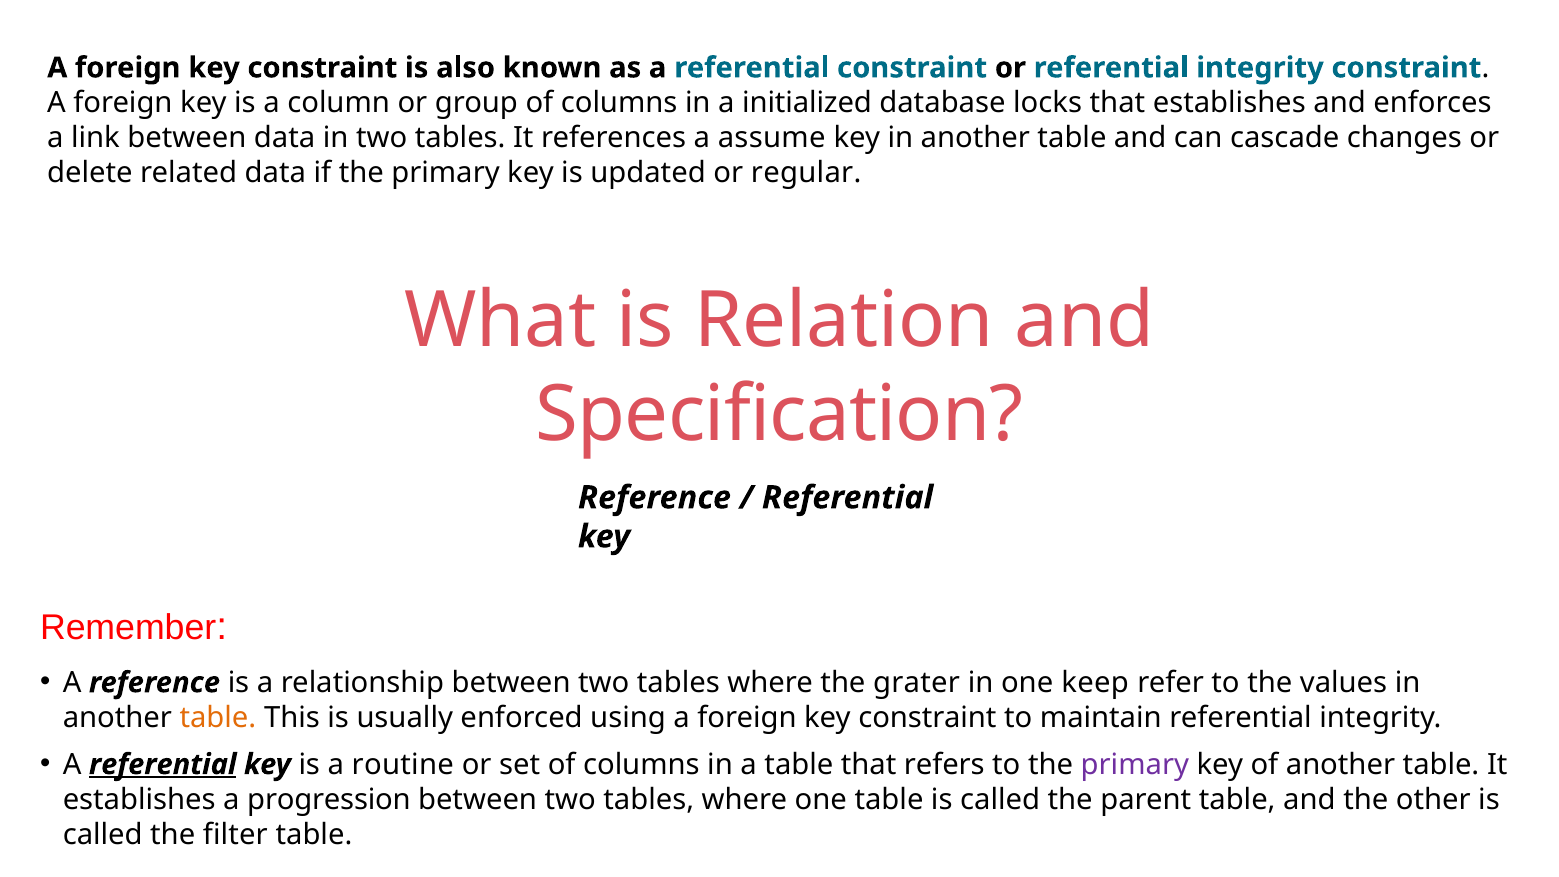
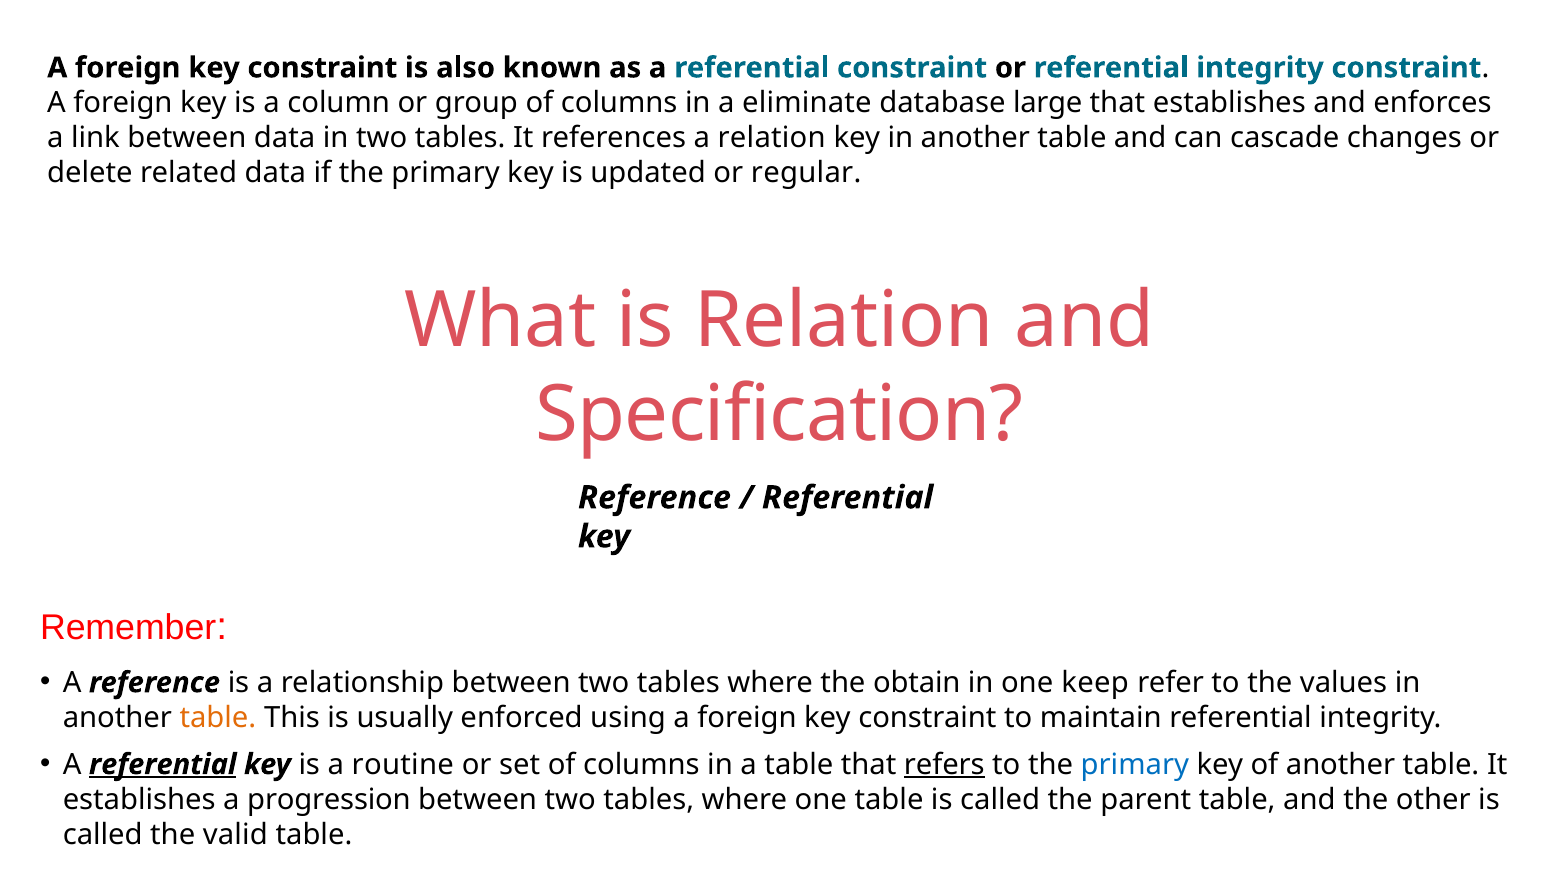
initialized: initialized -> eliminate (807, 103)
locks: locks -> large (1048, 103)
a assume: assume -> relation (772, 138)
grater: grater -> obtain (917, 683)
refers underline: none -> present (944, 764)
primary colour: purple -> blue (1135, 764)
filter: filter -> valid (235, 835)
